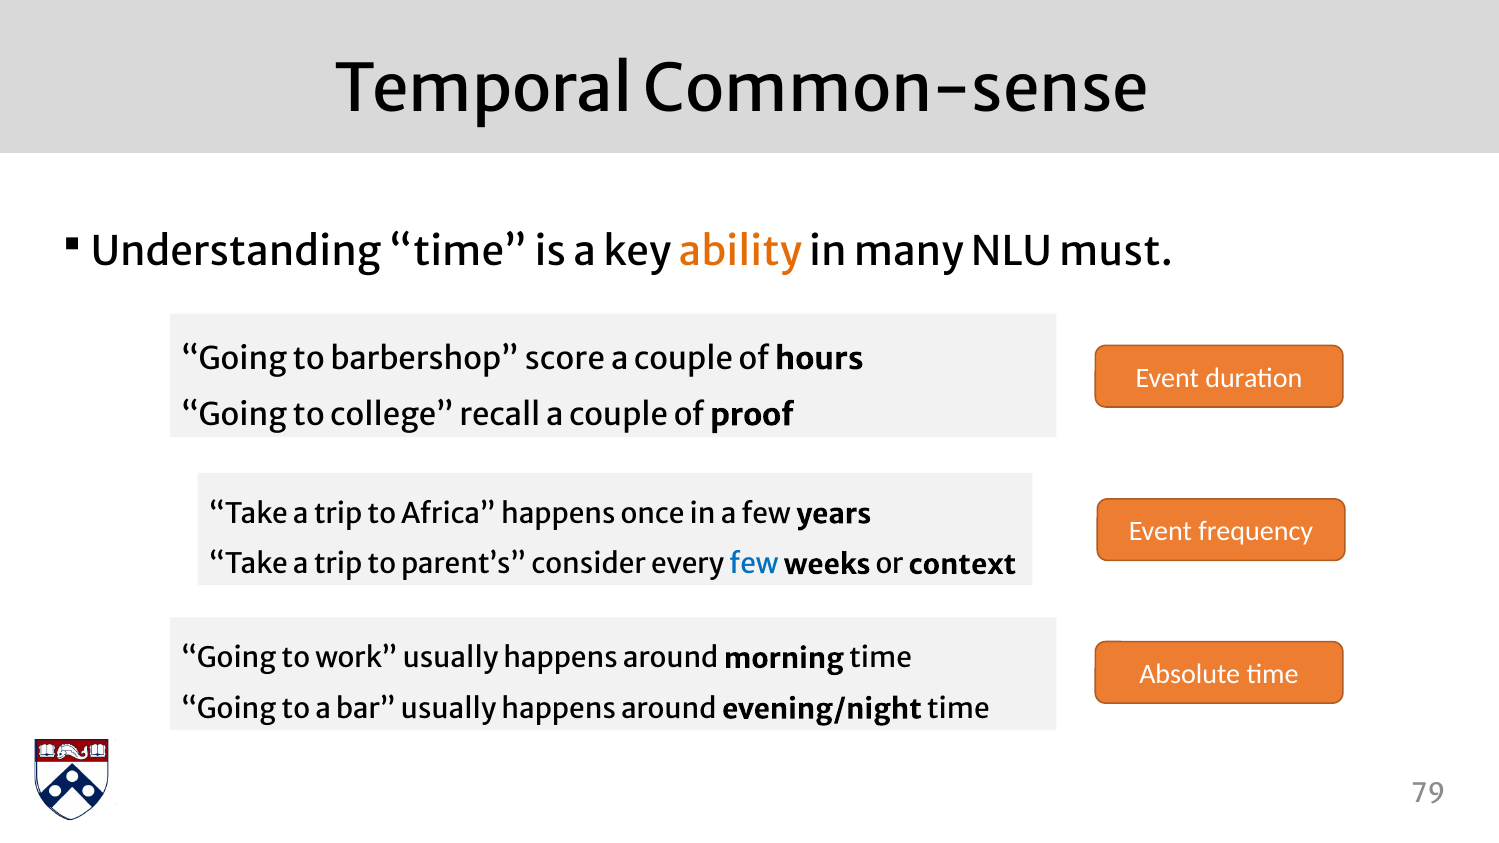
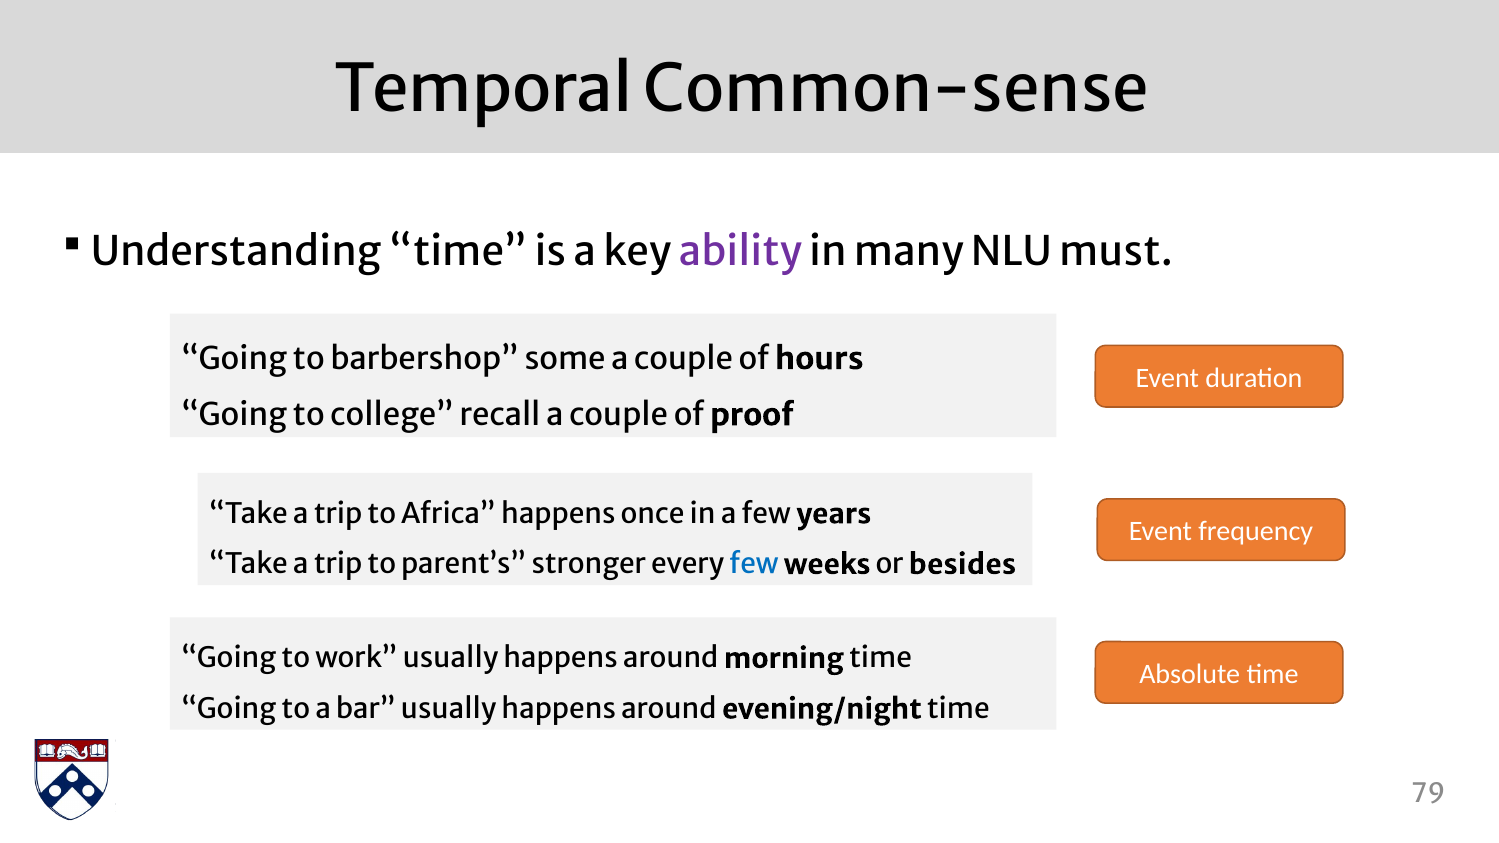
ability colour: orange -> purple (740, 252)
score: score -> some (565, 359)
consider: consider -> stronger (589, 565)
context: context -> besides (962, 565)
